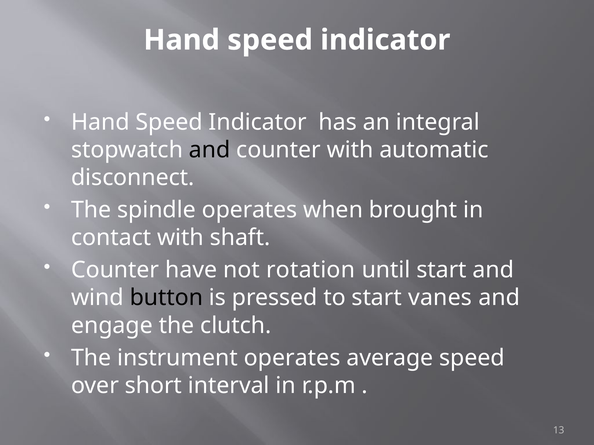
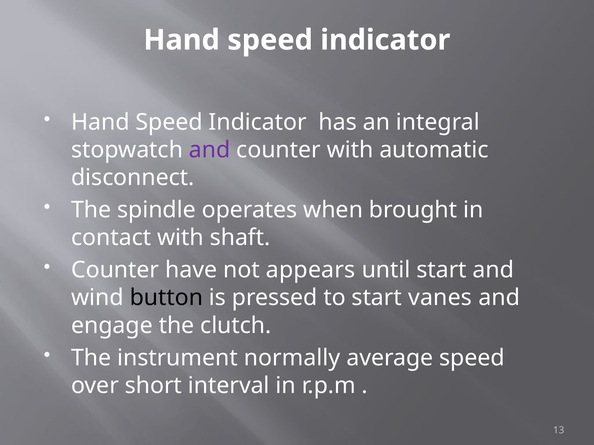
and colour: black -> purple (210, 150)
rotation: rotation -> appears (311, 270)
instrument operates: operates -> normally (292, 358)
